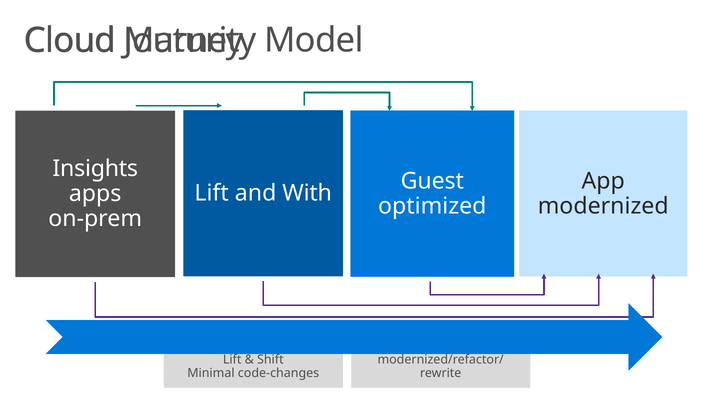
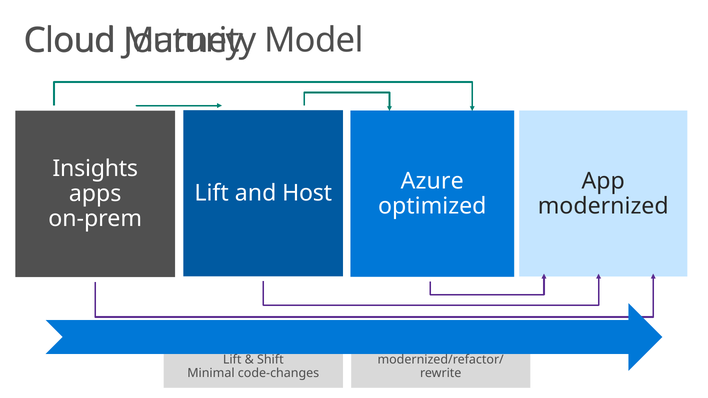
Guest: Guest -> Azure (432, 181)
With: With -> Host (307, 193)
